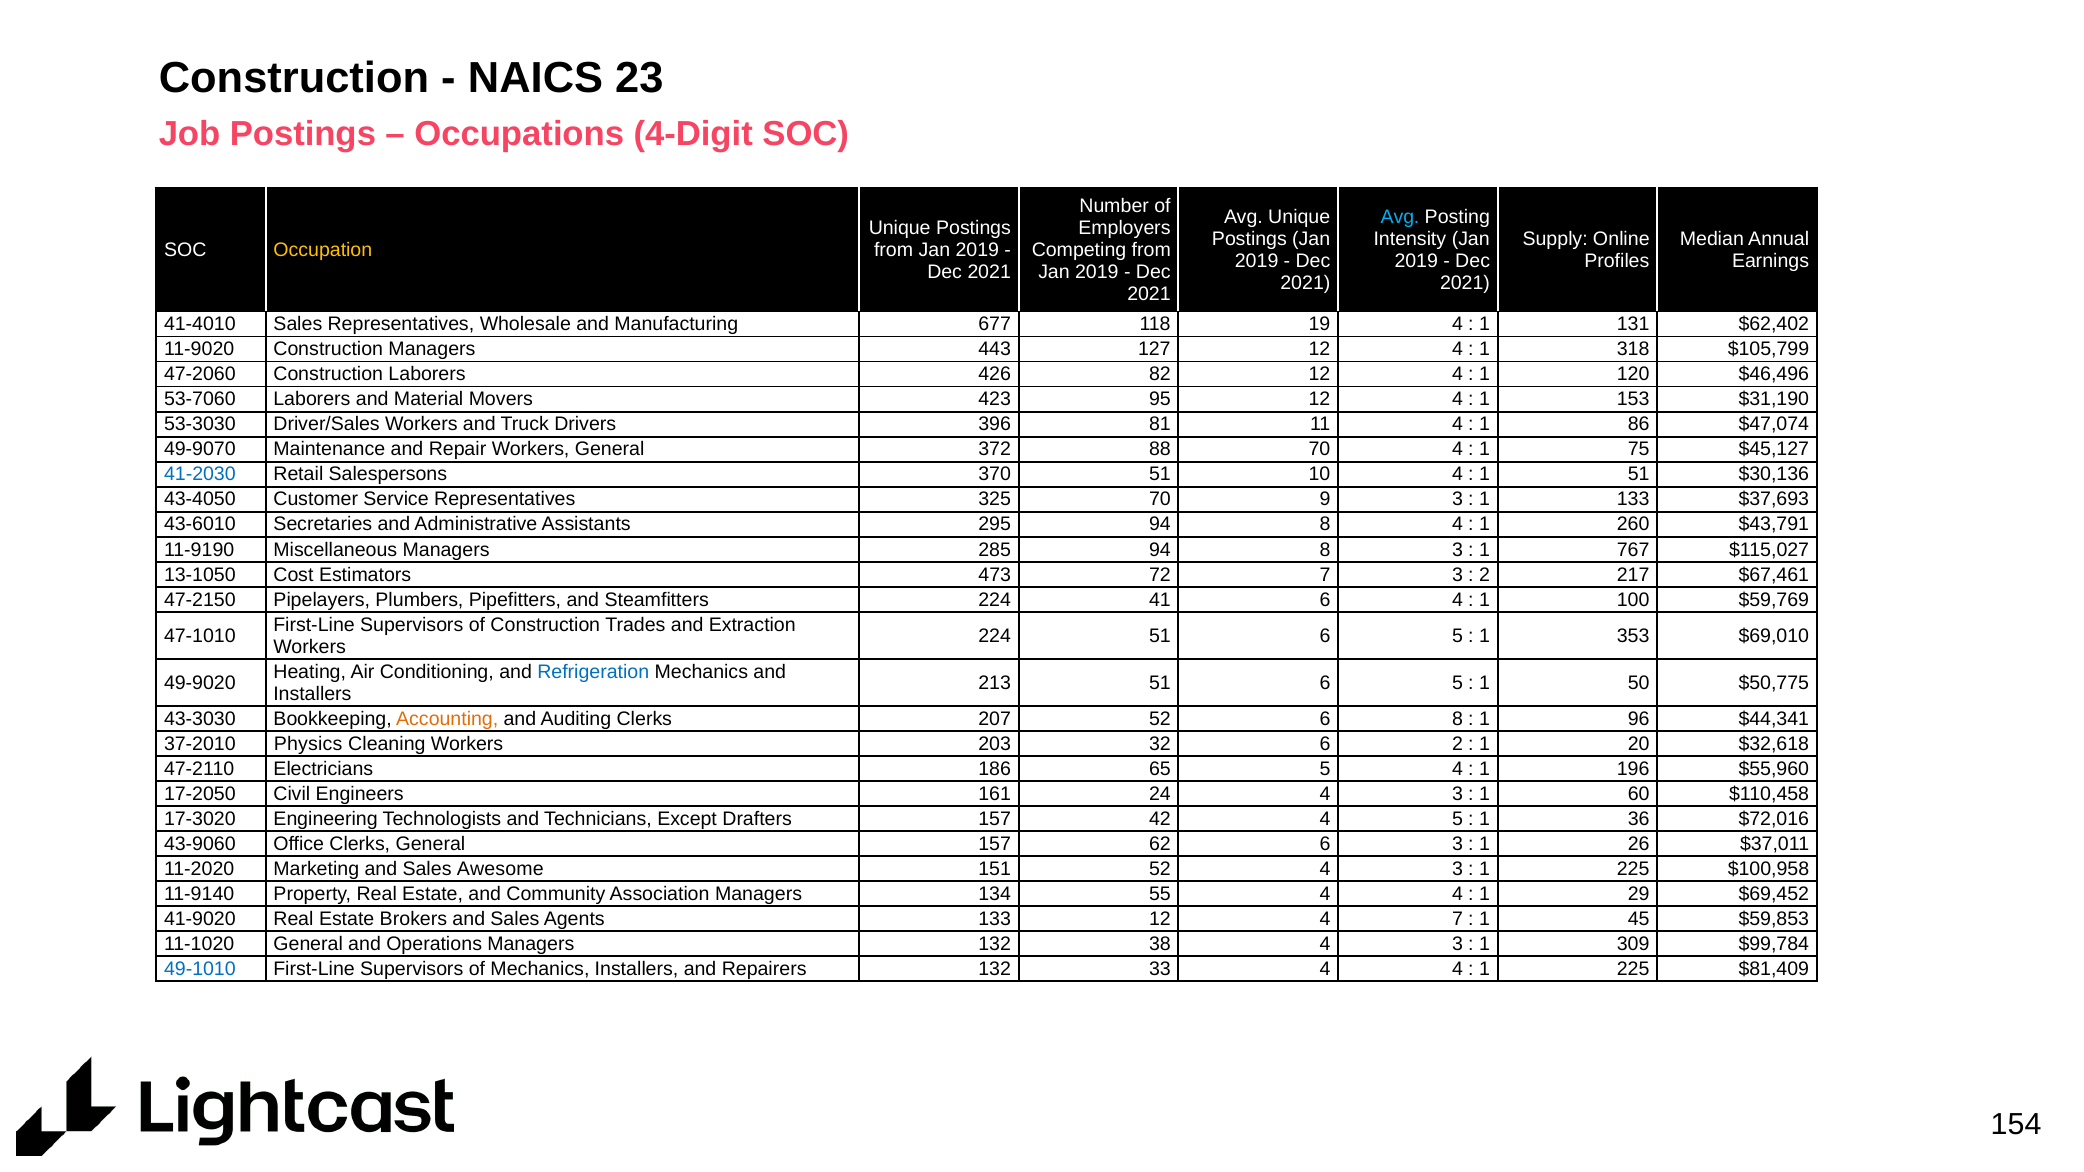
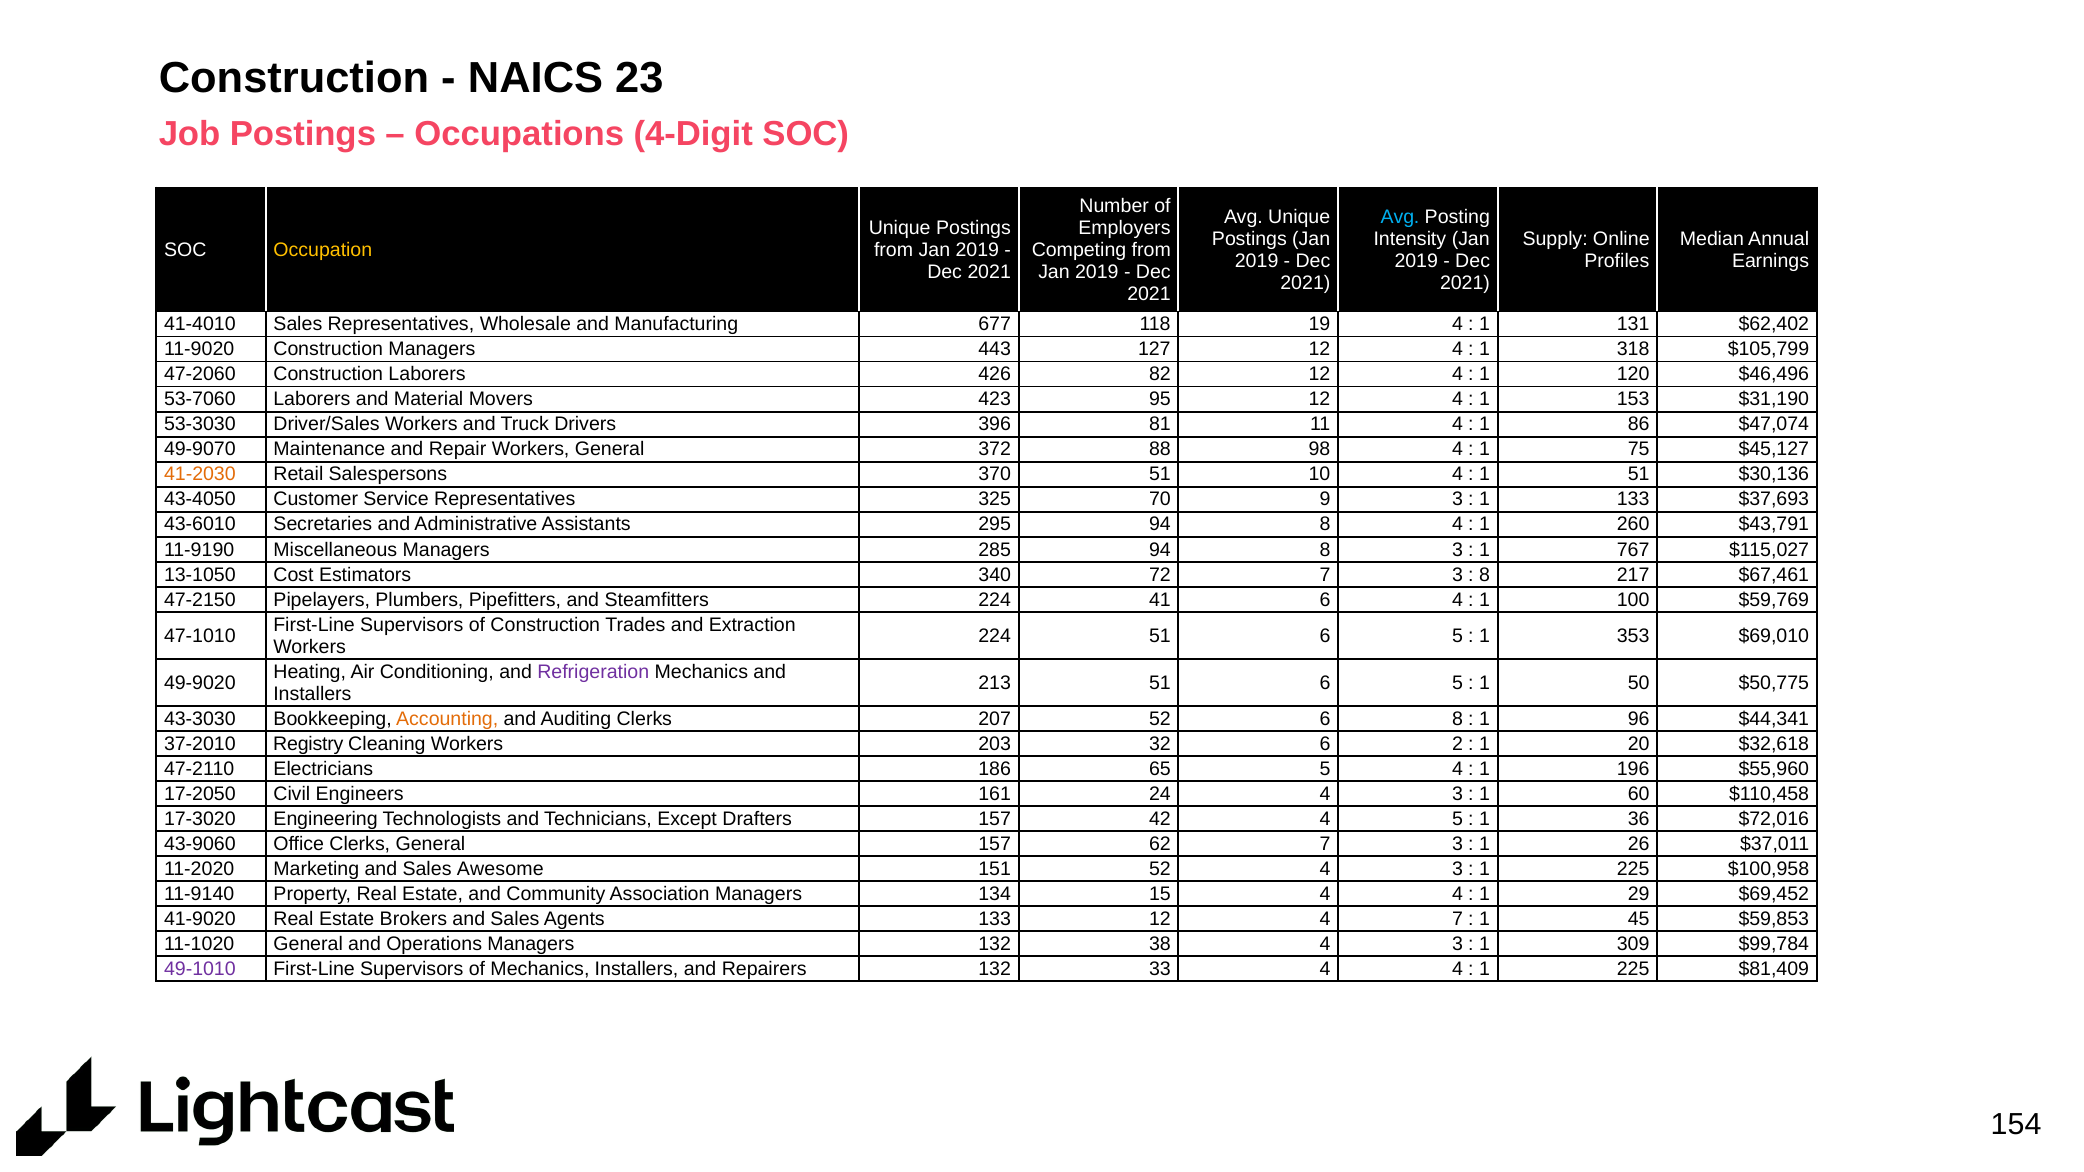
88 70: 70 -> 98 (1320, 450)
41-2030 colour: blue -> orange (200, 475)
473: 473 -> 340 (995, 575)
2: 2 -> 8 (1485, 575)
Refrigeration colour: blue -> purple (593, 672)
Physics: Physics -> Registry (308, 744)
62 6: 6 -> 7 (1325, 844)
55: 55 -> 15 (1160, 894)
49-1010 colour: blue -> purple (200, 969)
